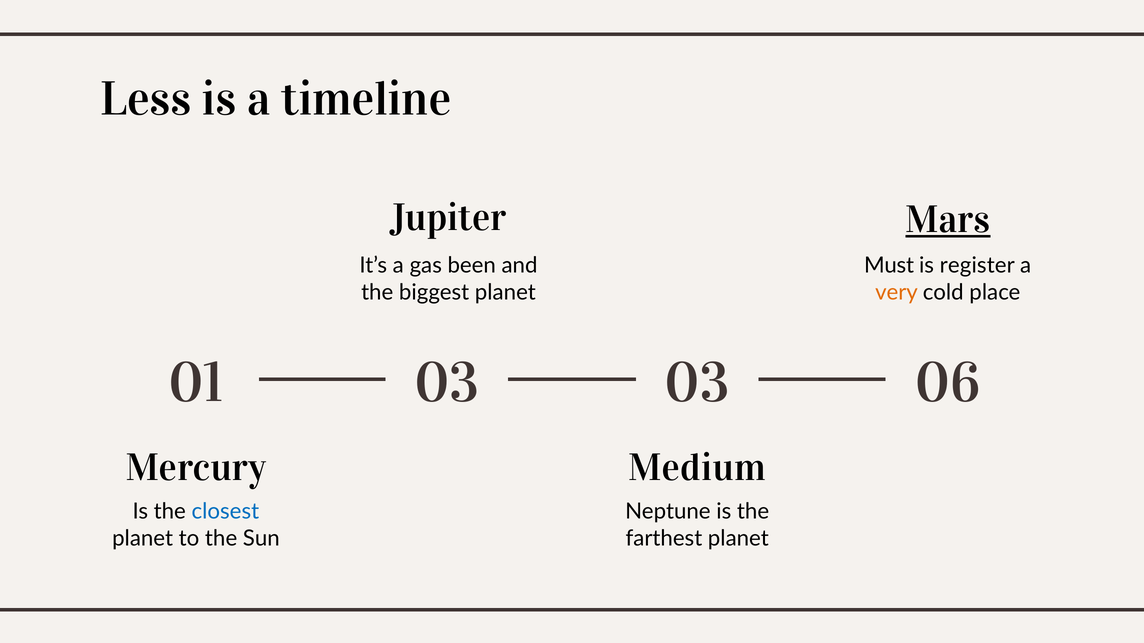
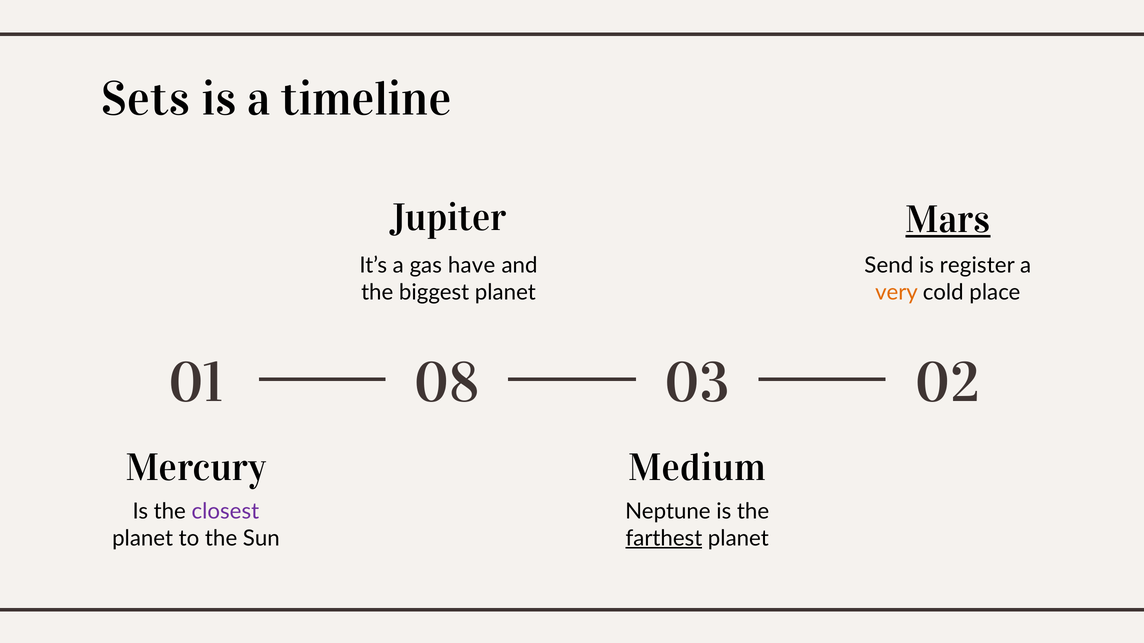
Less: Less -> Sets (145, 99)
been: been -> have (472, 266)
Must: Must -> Send (889, 266)
01 03: 03 -> 08 (447, 383)
06: 06 -> 02 (948, 383)
closest colour: blue -> purple (225, 512)
farthest underline: none -> present (664, 539)
